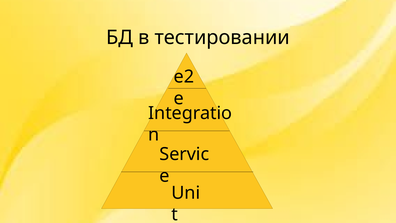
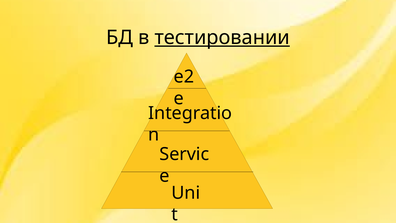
тестировании underline: none -> present (222, 38)
